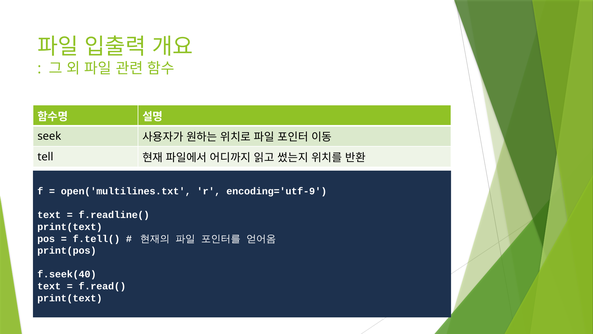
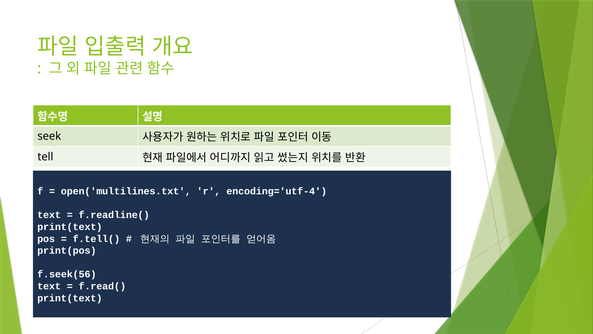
encoding='utf-9: encoding='utf-9 -> encoding='utf-4 (277, 191)
f.seek(40: f.seek(40 -> f.seek(56 (67, 274)
